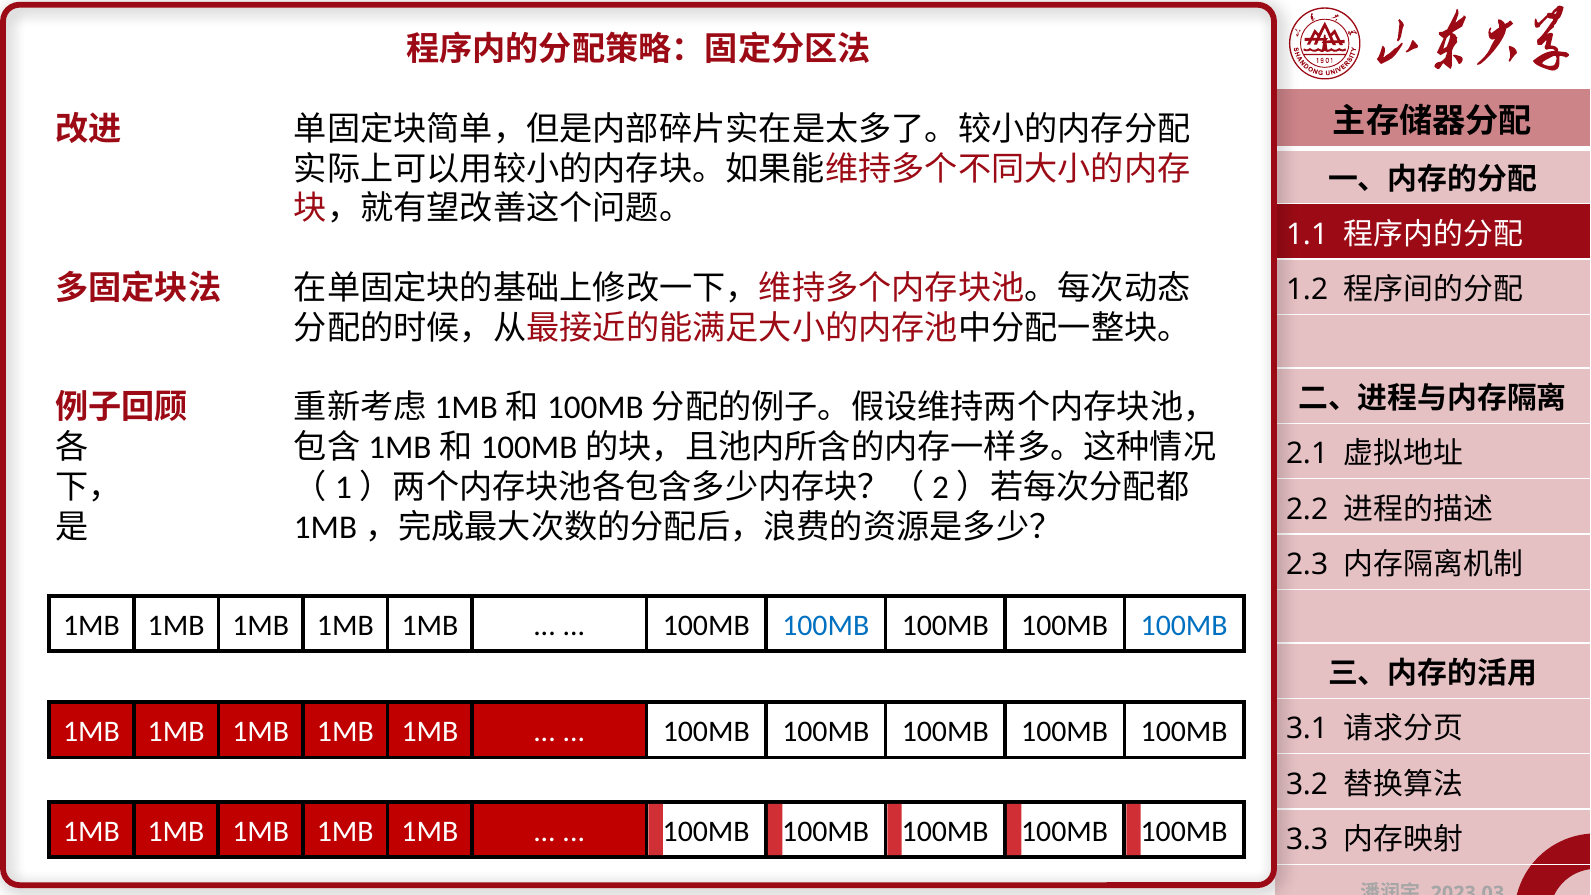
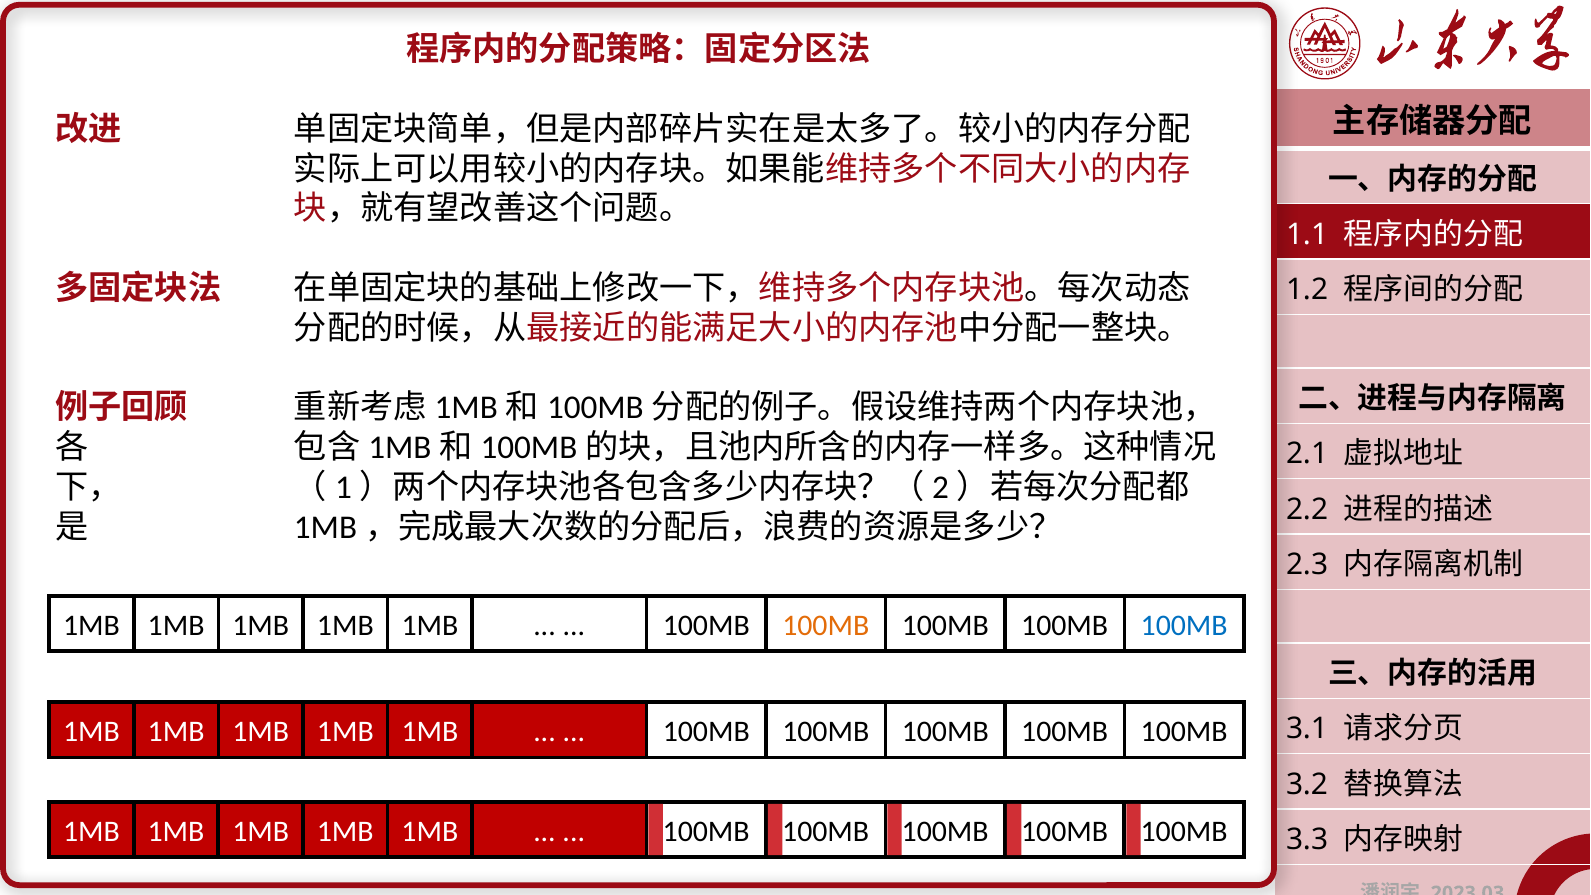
100MB colour: blue -> orange (826, 626)
